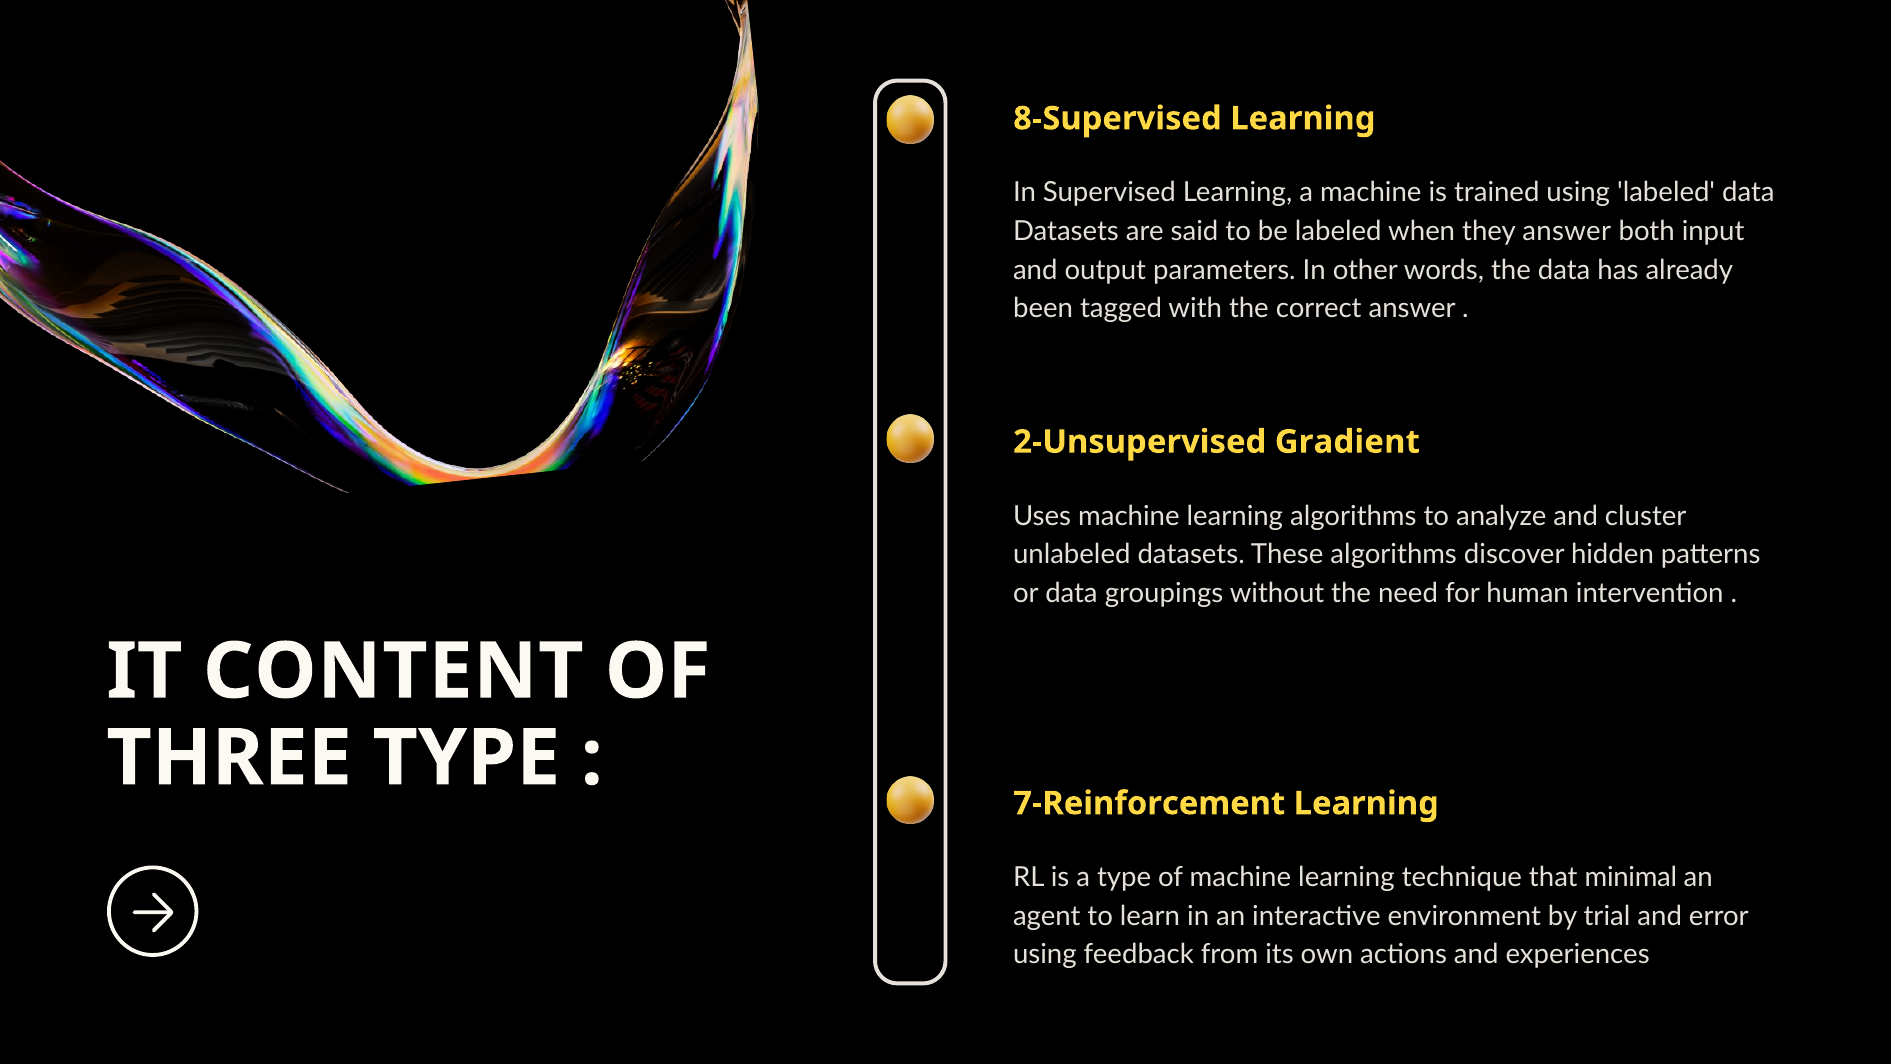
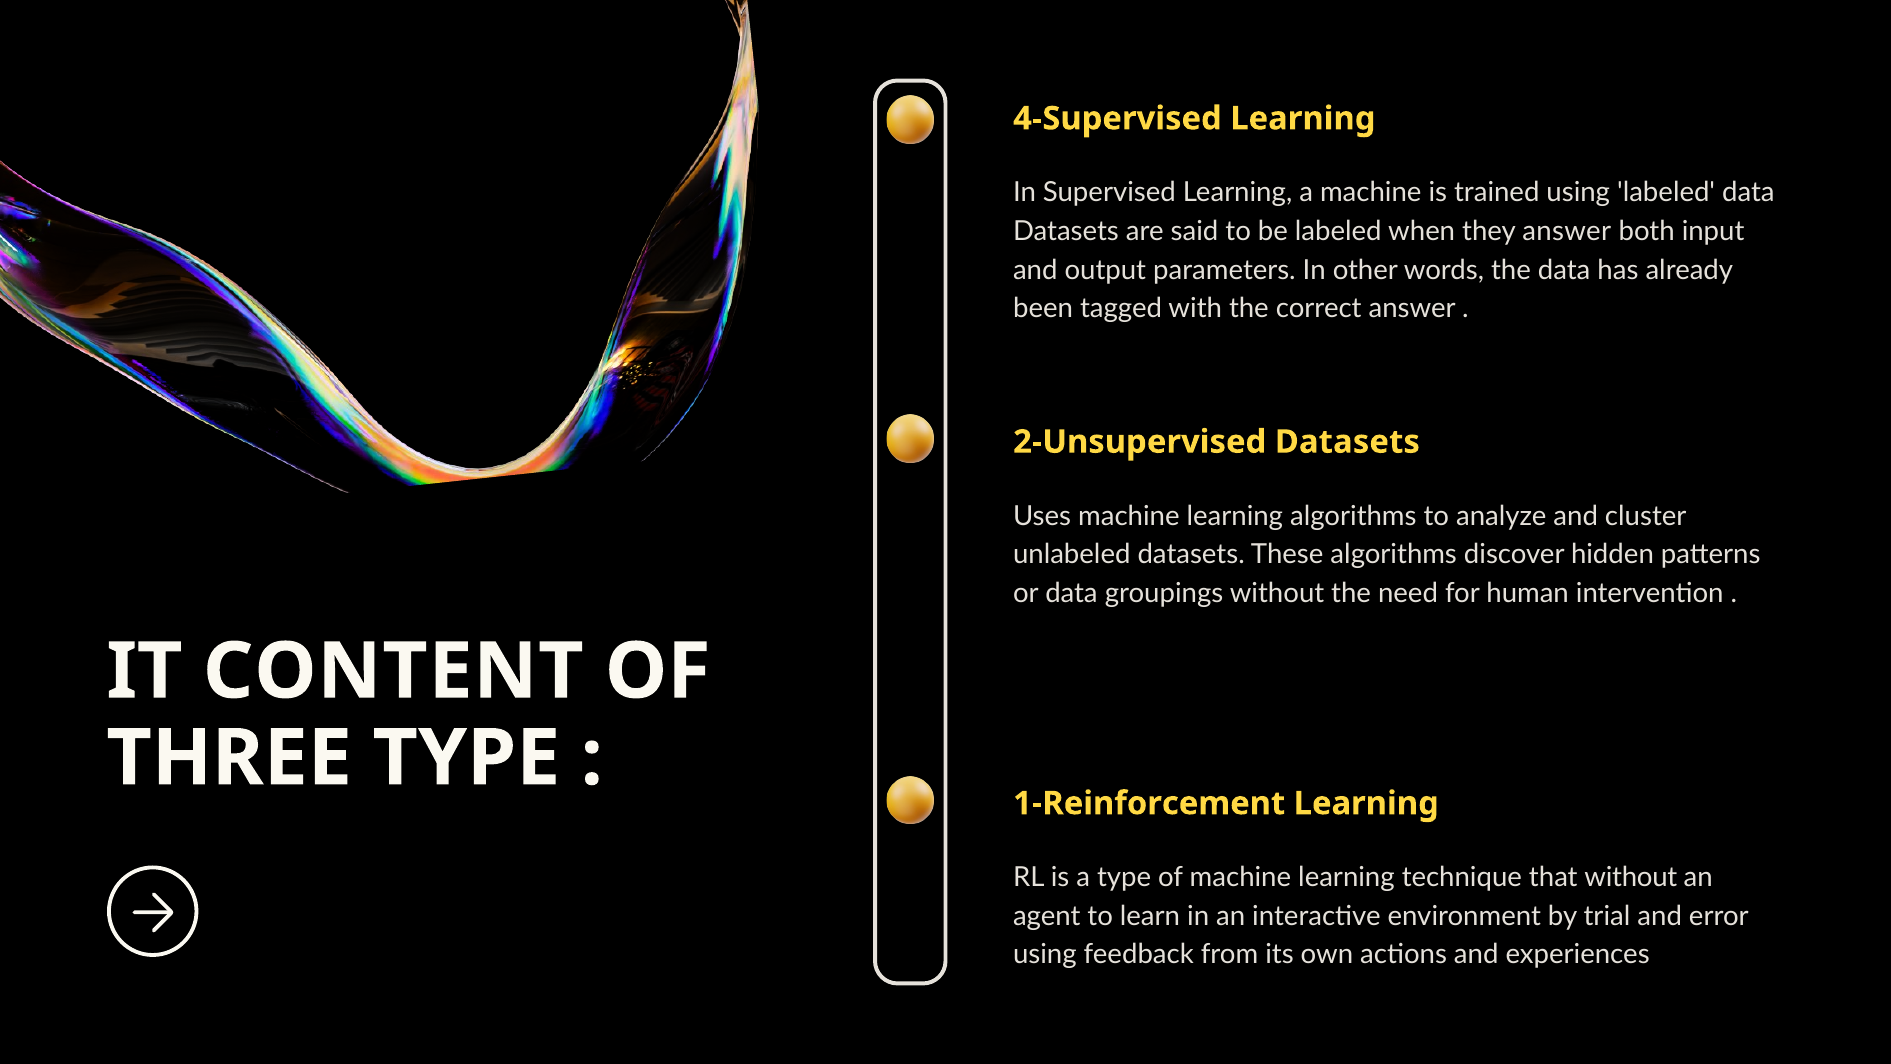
8-Supervised: 8-Supervised -> 4-Supervised (1117, 119)
2-Unsupervised Gradient: Gradient -> Datasets (1347, 442)
7-Reinforcement: 7-Reinforcement -> 1-Reinforcement (1149, 803)
that minimal: minimal -> without (1631, 877)
